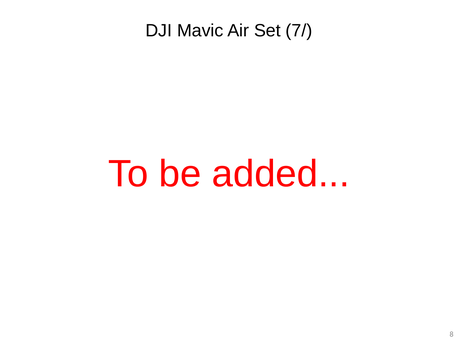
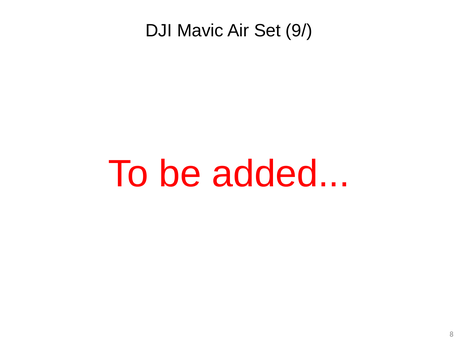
7/: 7/ -> 9/ (299, 31)
